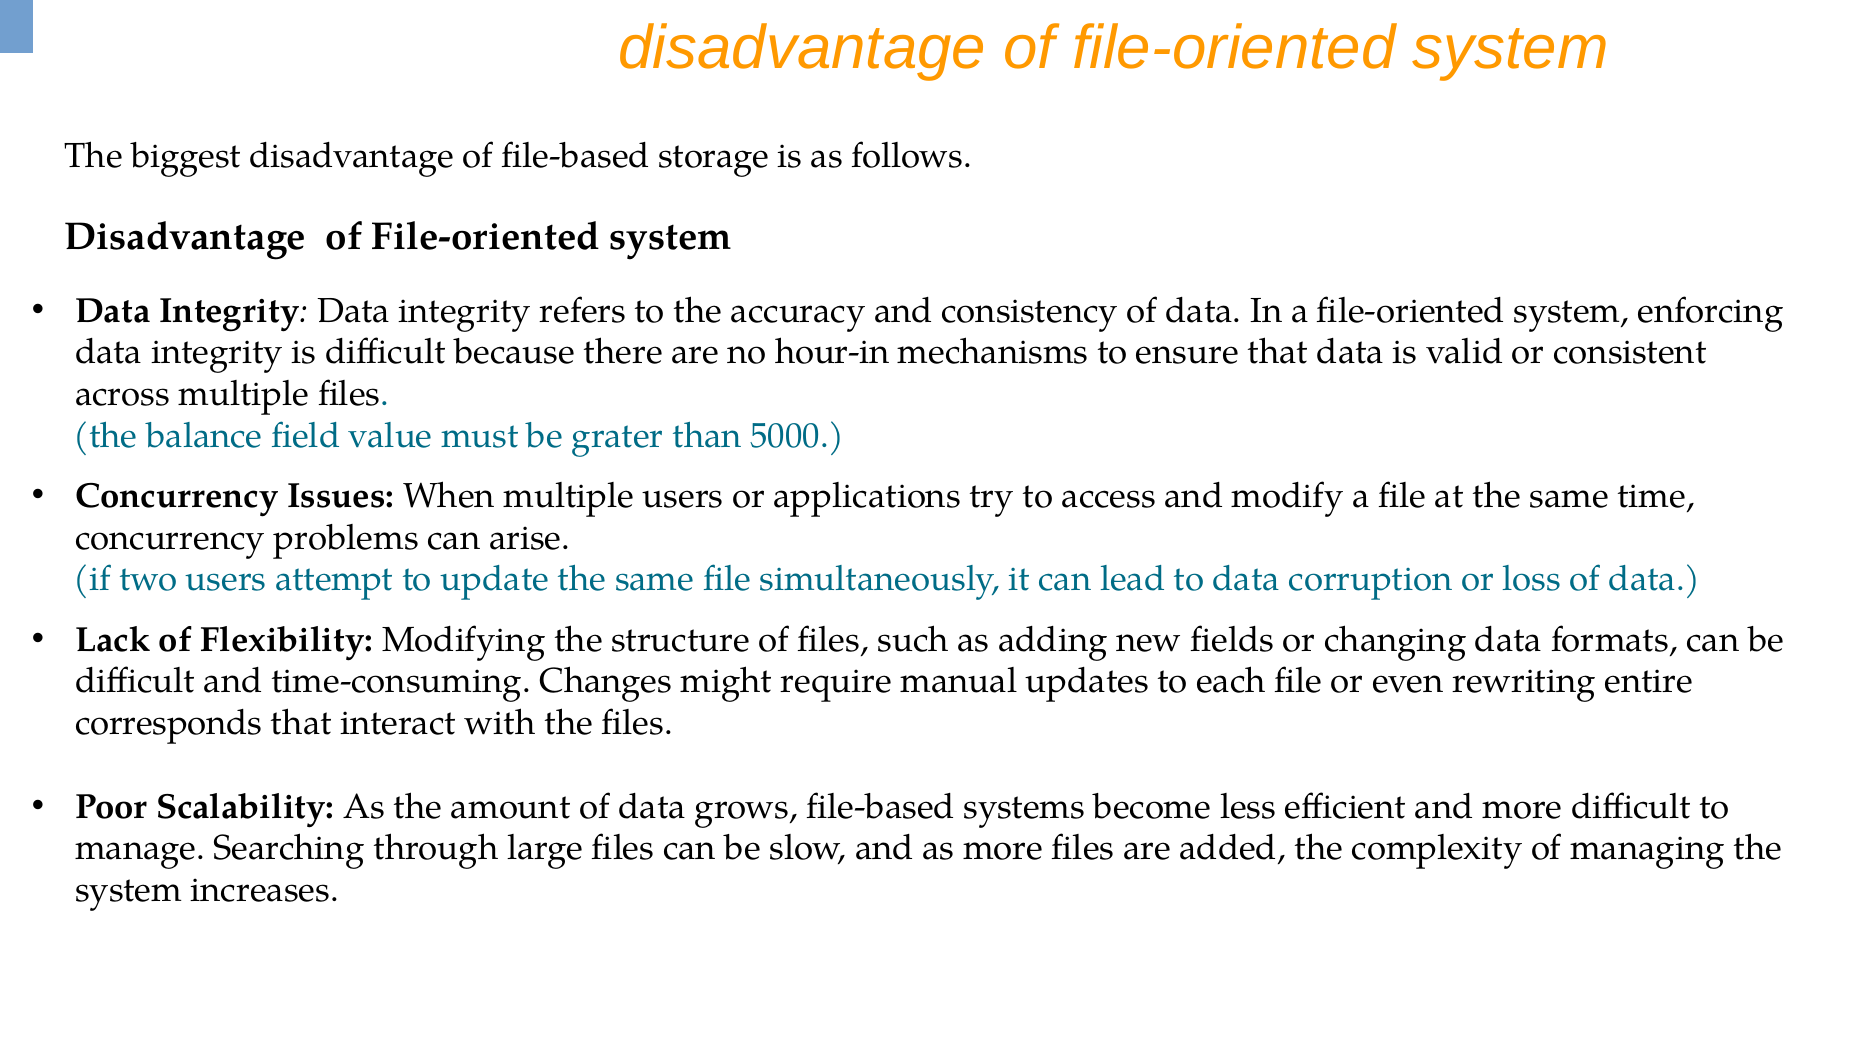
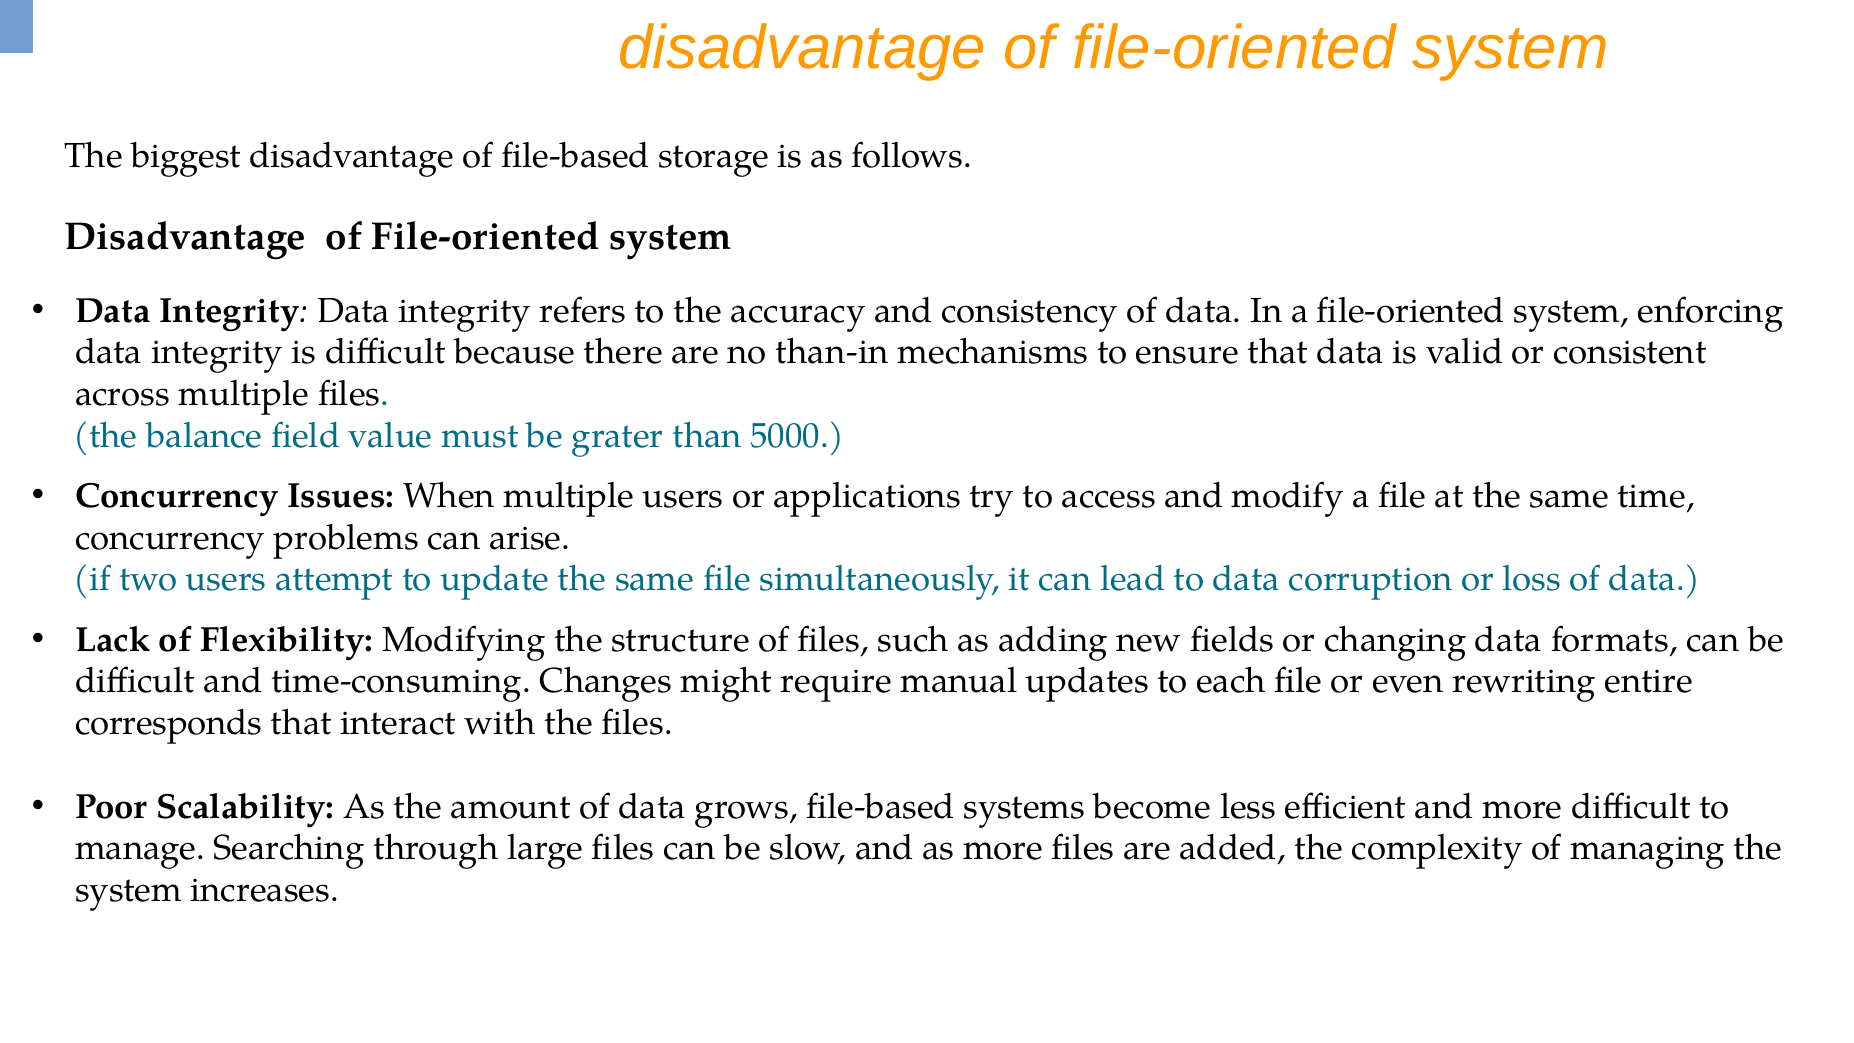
hour-in: hour-in -> than-in (832, 352)
